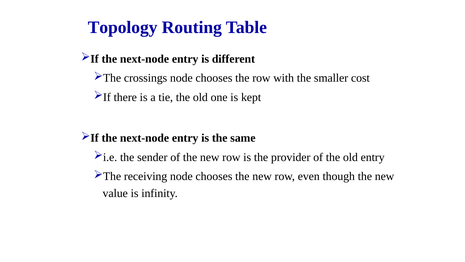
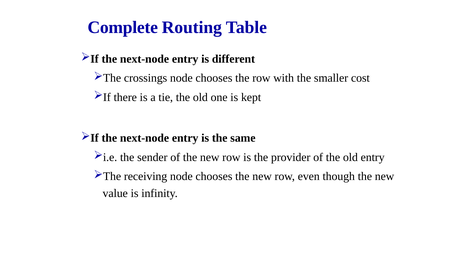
Topology: Topology -> Complete (123, 28)
